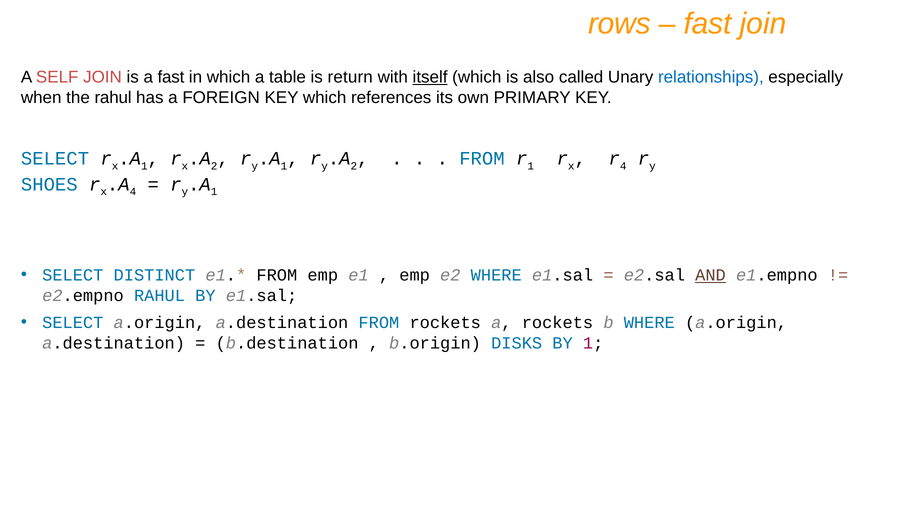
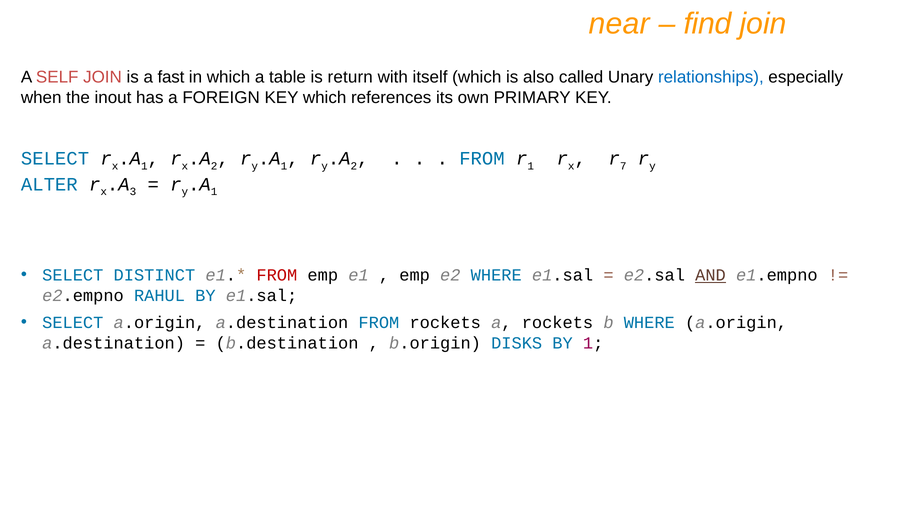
rows: rows -> near (619, 24)
fast: fast -> find (708, 24)
itself underline: present -> none (430, 77)
the rahul: rahul -> inout (113, 97)
4: 4 -> 7 (623, 166)
SHOES: SHOES -> ALTER (49, 184)
4: 4 -> 3 (133, 192)
FROM colour: black -> red (277, 275)
